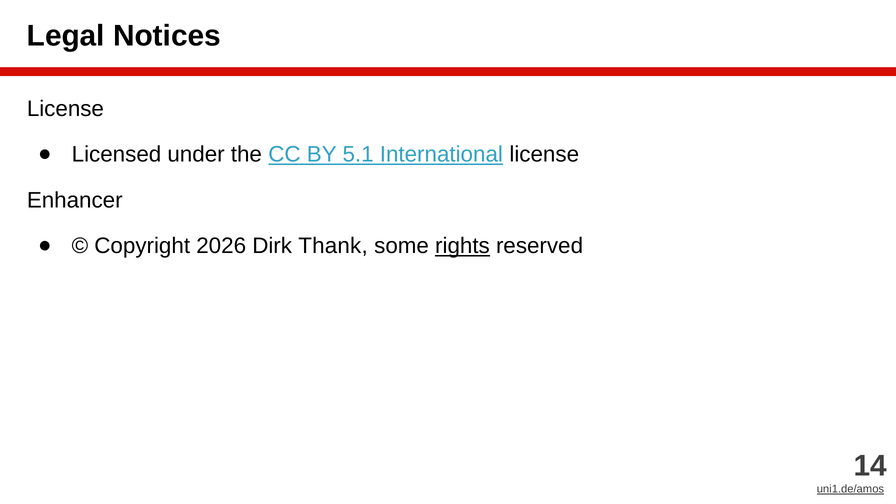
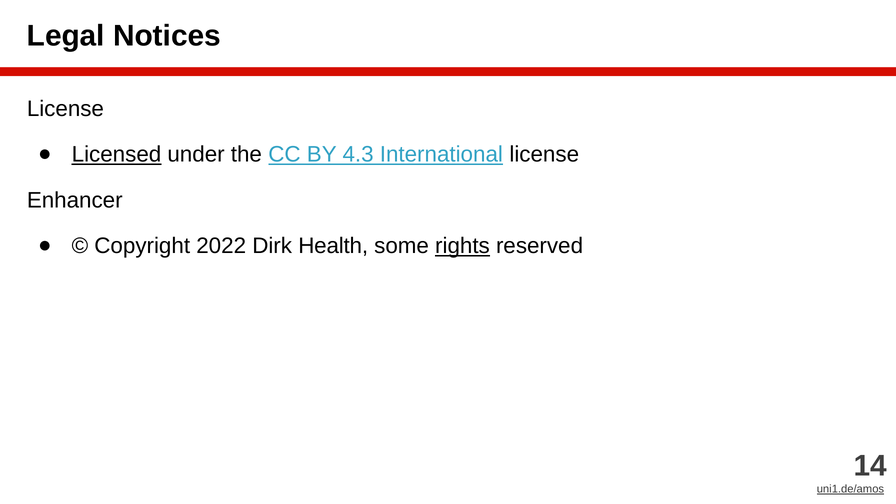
Licensed underline: none -> present (116, 154)
5.1: 5.1 -> 4.3 (358, 154)
2026: 2026 -> 2022 (221, 246)
Thank: Thank -> Health (333, 246)
